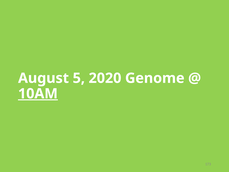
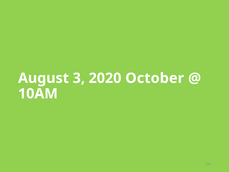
5: 5 -> 3 (79, 78)
Genome: Genome -> October (155, 78)
10AM underline: present -> none (38, 94)
